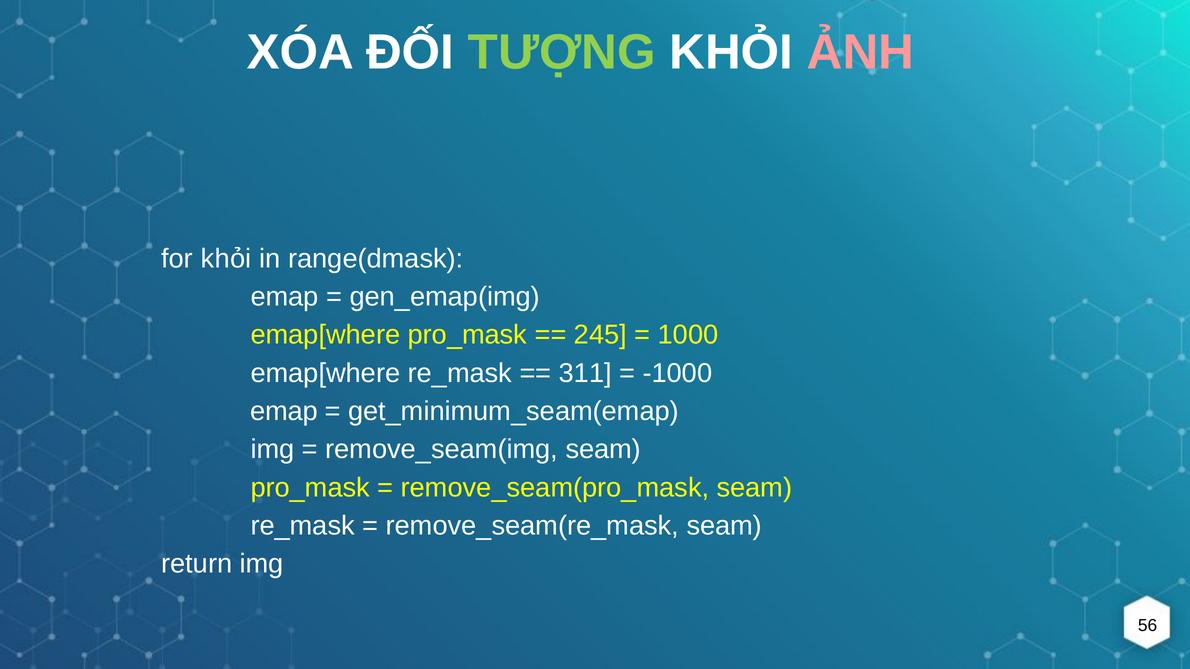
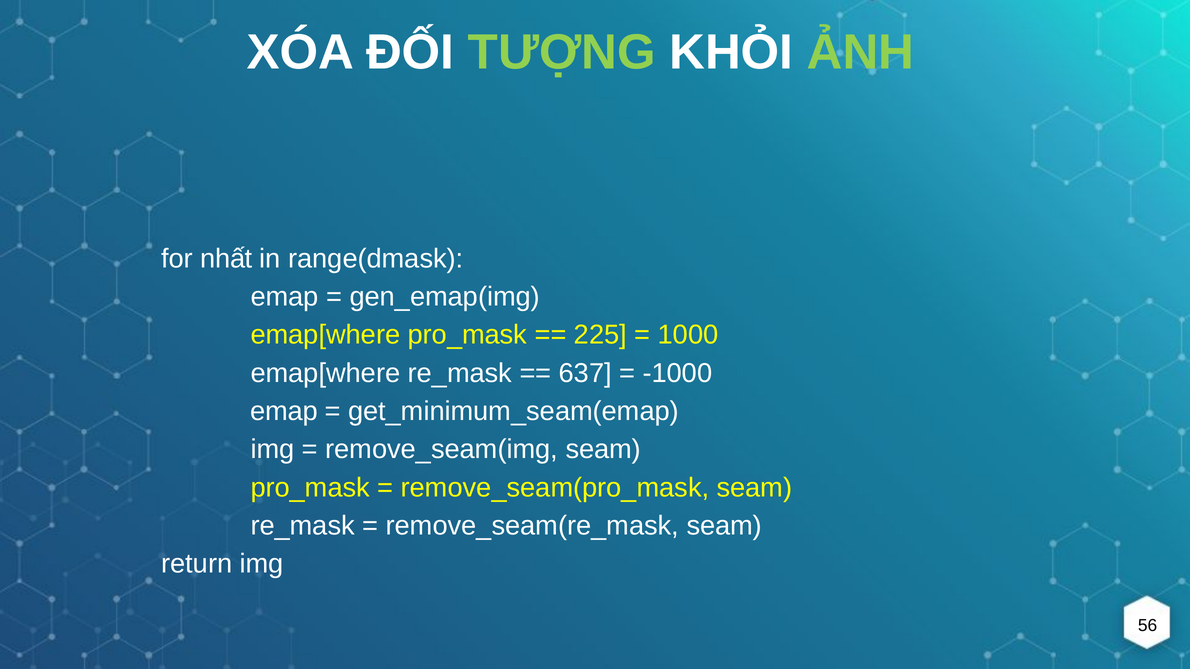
ẢNH colour: pink -> light green (861, 53)
for khỏi: khỏi -> nhất (226, 259)
245: 245 -> 225 (600, 335)
311: 311 -> 637 (585, 373)
